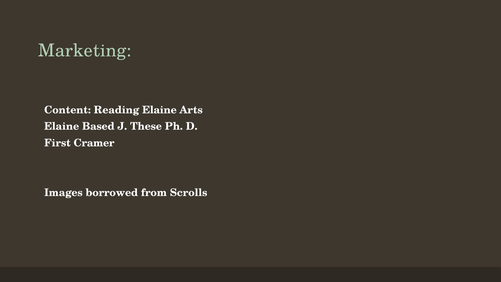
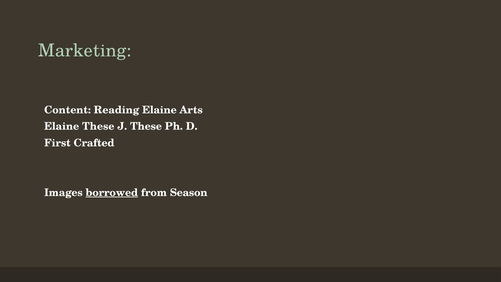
Elaine Based: Based -> These (98, 126)
Cramer: Cramer -> Crafted (94, 143)
borrowed underline: none -> present (112, 192)
Scrolls: Scrolls -> Season (189, 192)
